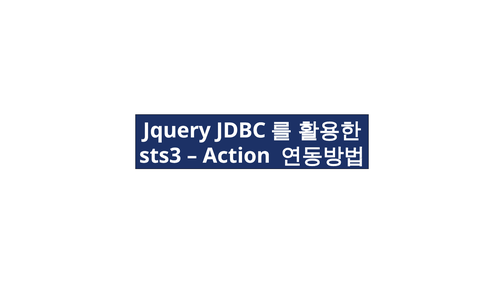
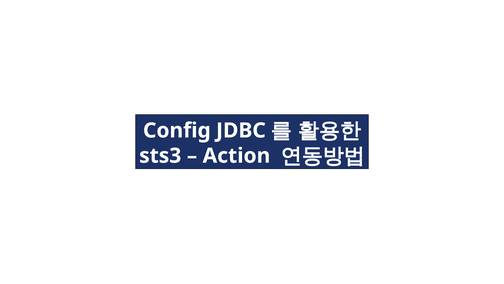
Jquery: Jquery -> Config (177, 130)
